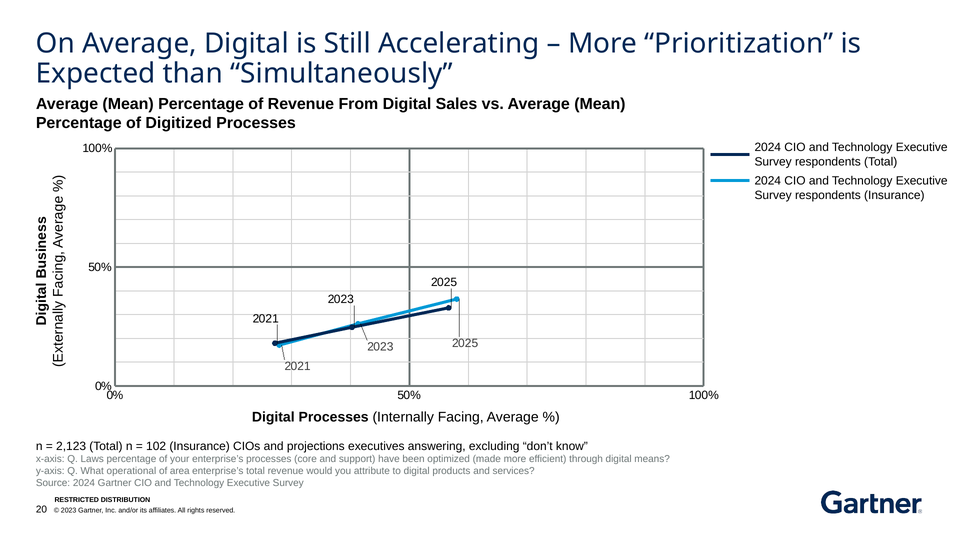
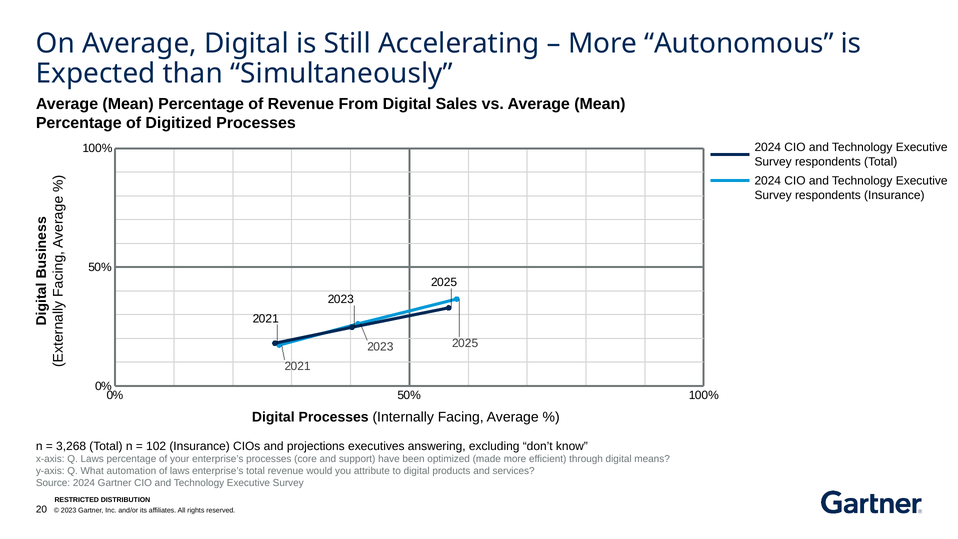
Prioritization: Prioritization -> Autonomous (739, 43)
2,123: 2,123 -> 3,268 (71, 446)
operational: operational -> automation (131, 471)
of area: area -> laws (180, 471)
